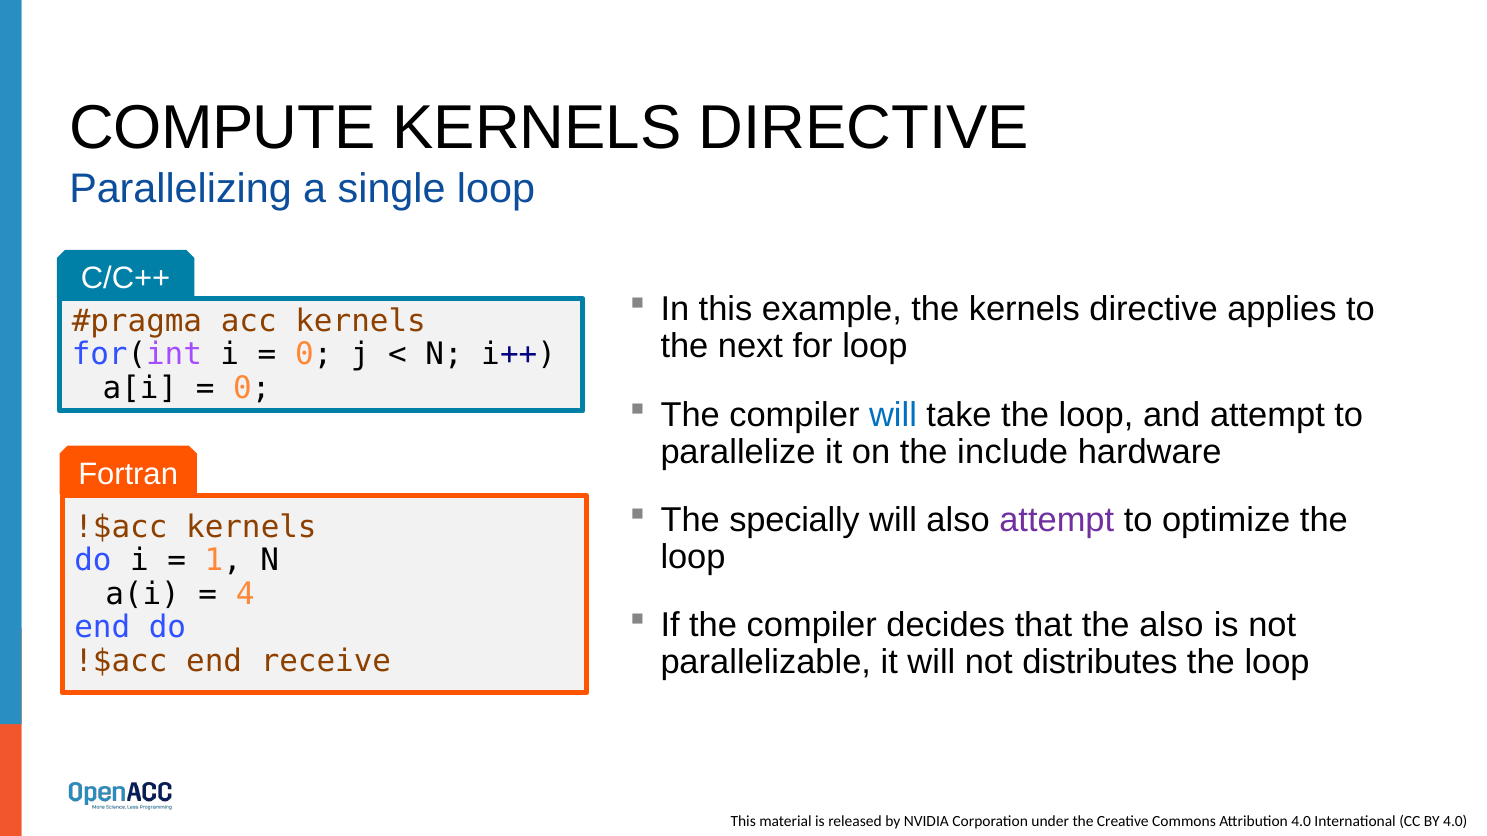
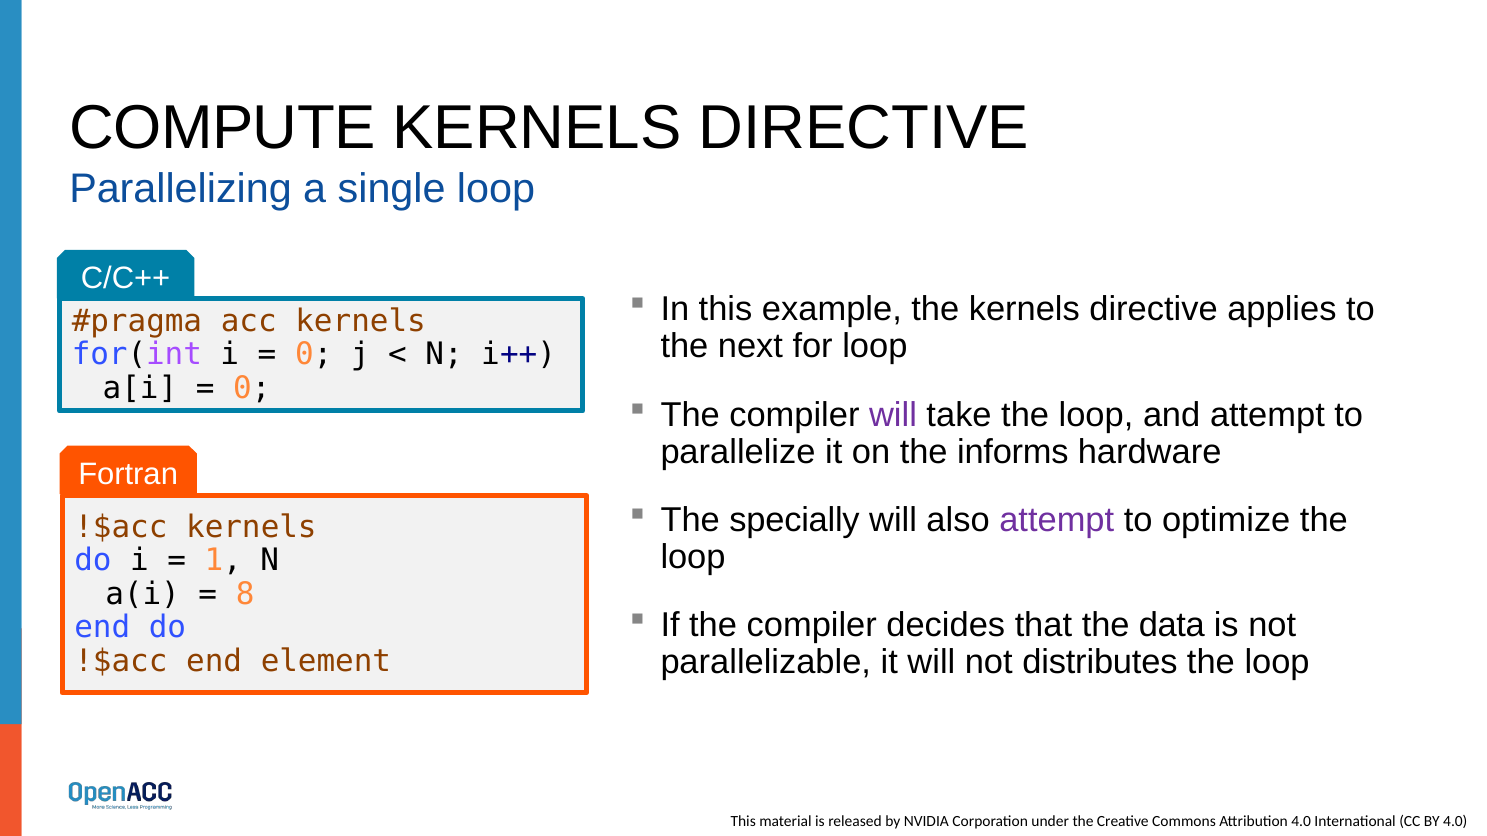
will colour: blue -> purple (893, 415)
include: include -> informs (1013, 452)
4: 4 -> 8 (245, 594)
the also: also -> data (1172, 626)
receive: receive -> element (326, 661)
